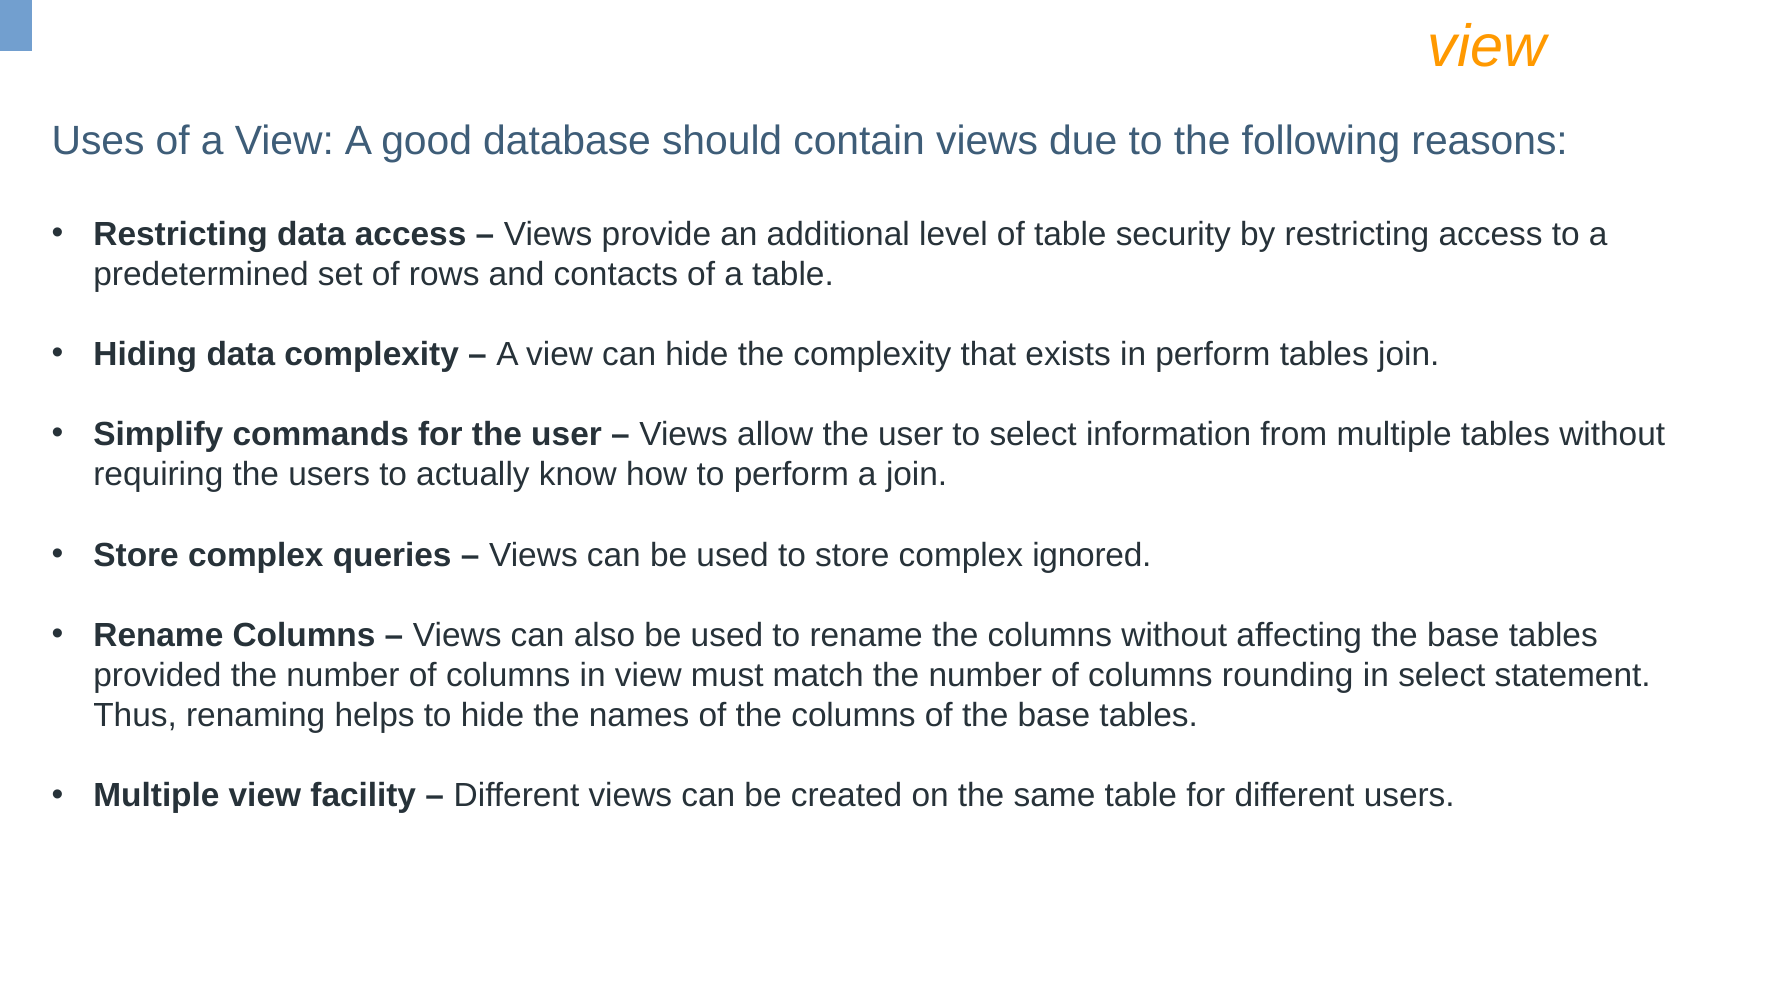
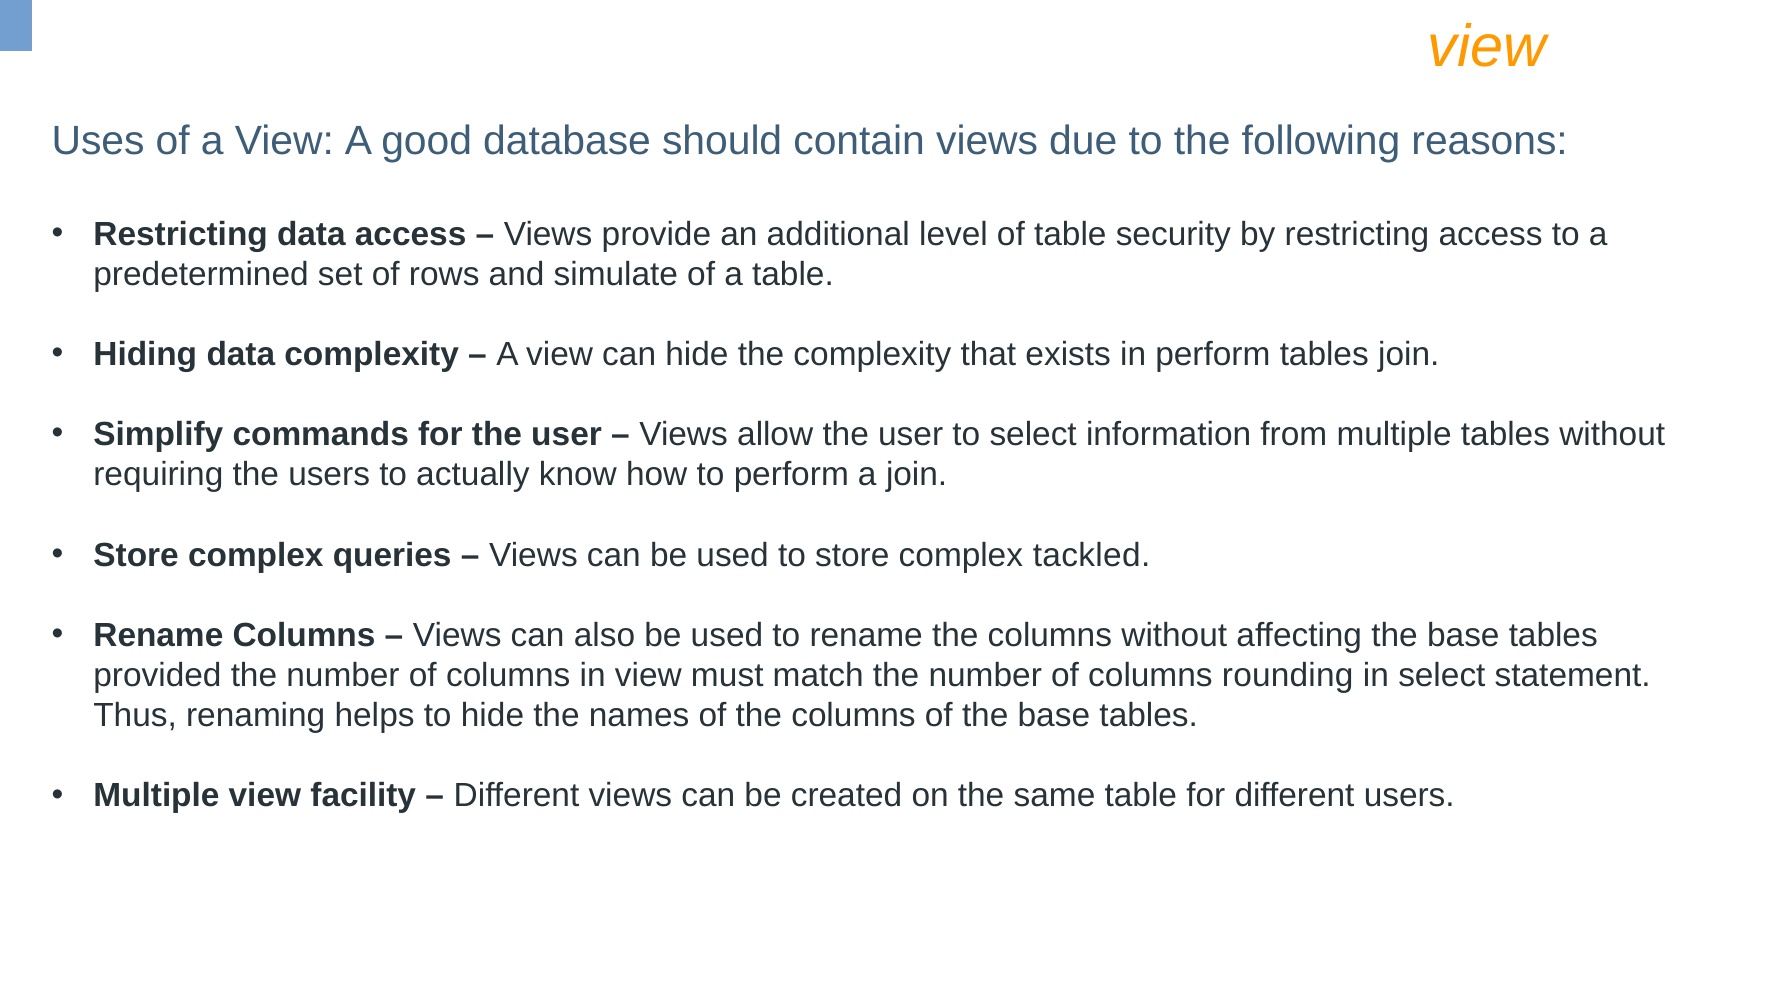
contacts: contacts -> simulate (616, 274)
ignored: ignored -> tackled (1092, 555)
